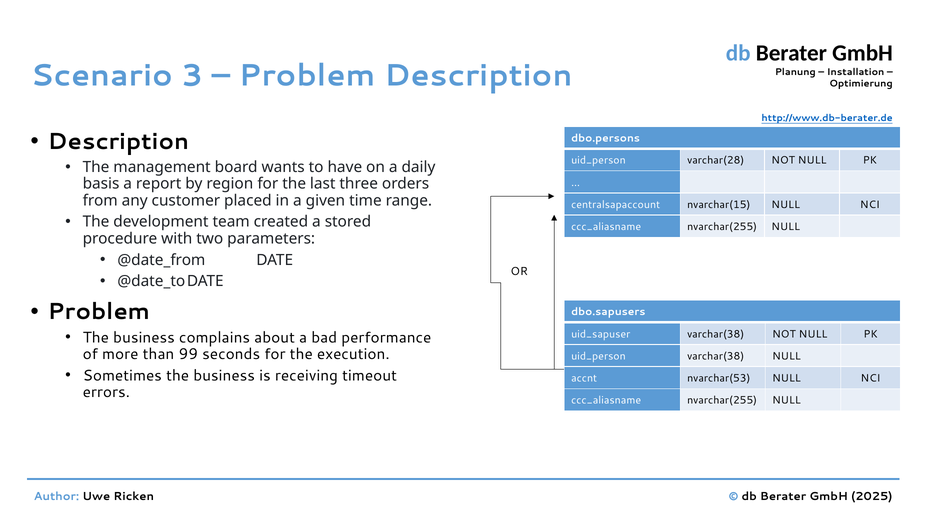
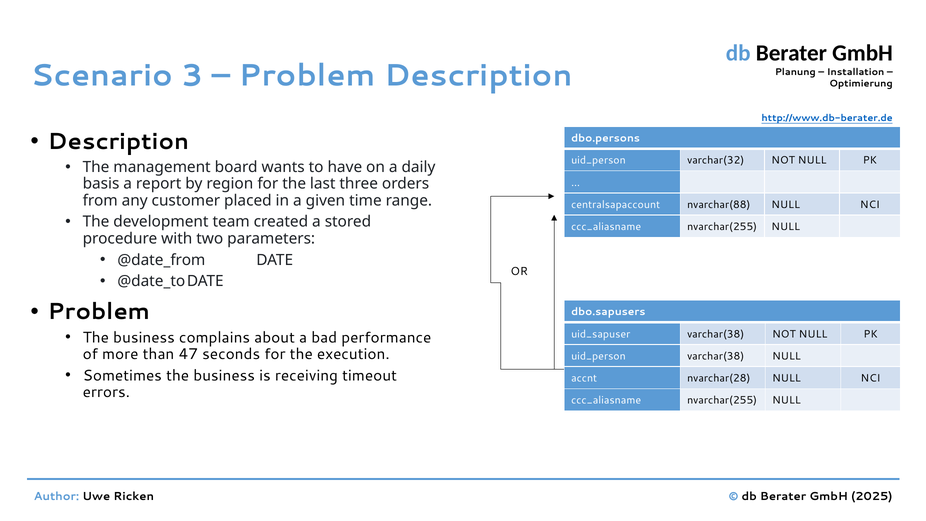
varchar(28: varchar(28 -> varchar(32 (716, 160)
nvarchar(15: nvarchar(15 -> nvarchar(88 (719, 205)
99: 99 -> 47 (188, 354)
nvarchar(53: nvarchar(53 -> nvarchar(28 (719, 378)
